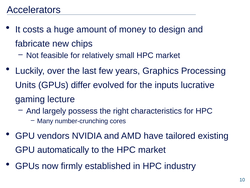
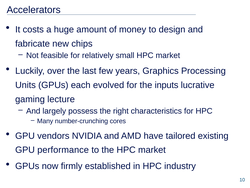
differ: differ -> each (81, 85)
automatically: automatically -> performance (63, 150)
